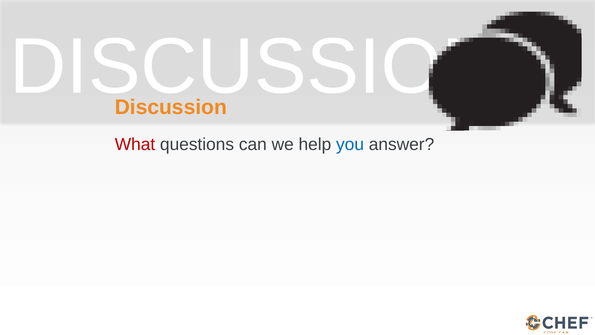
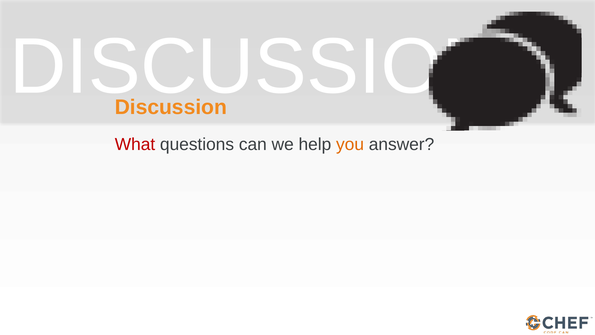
you colour: blue -> orange (350, 144)
